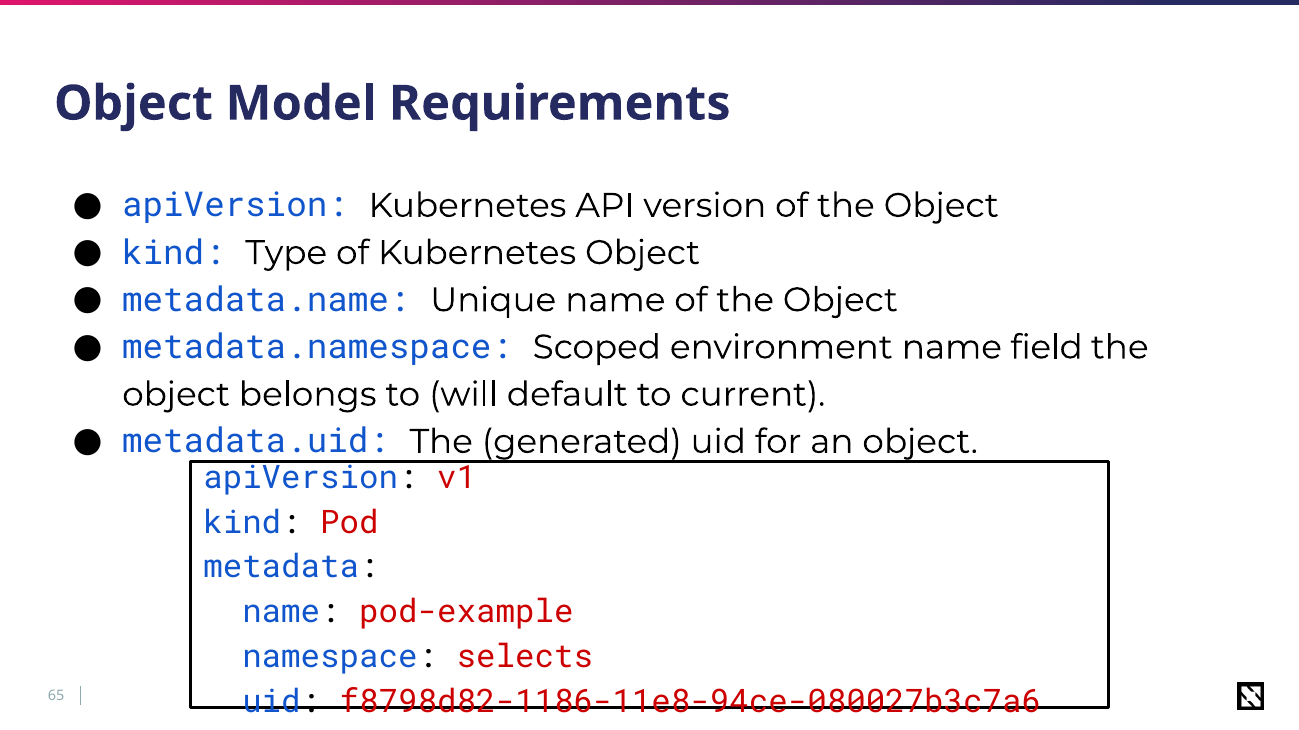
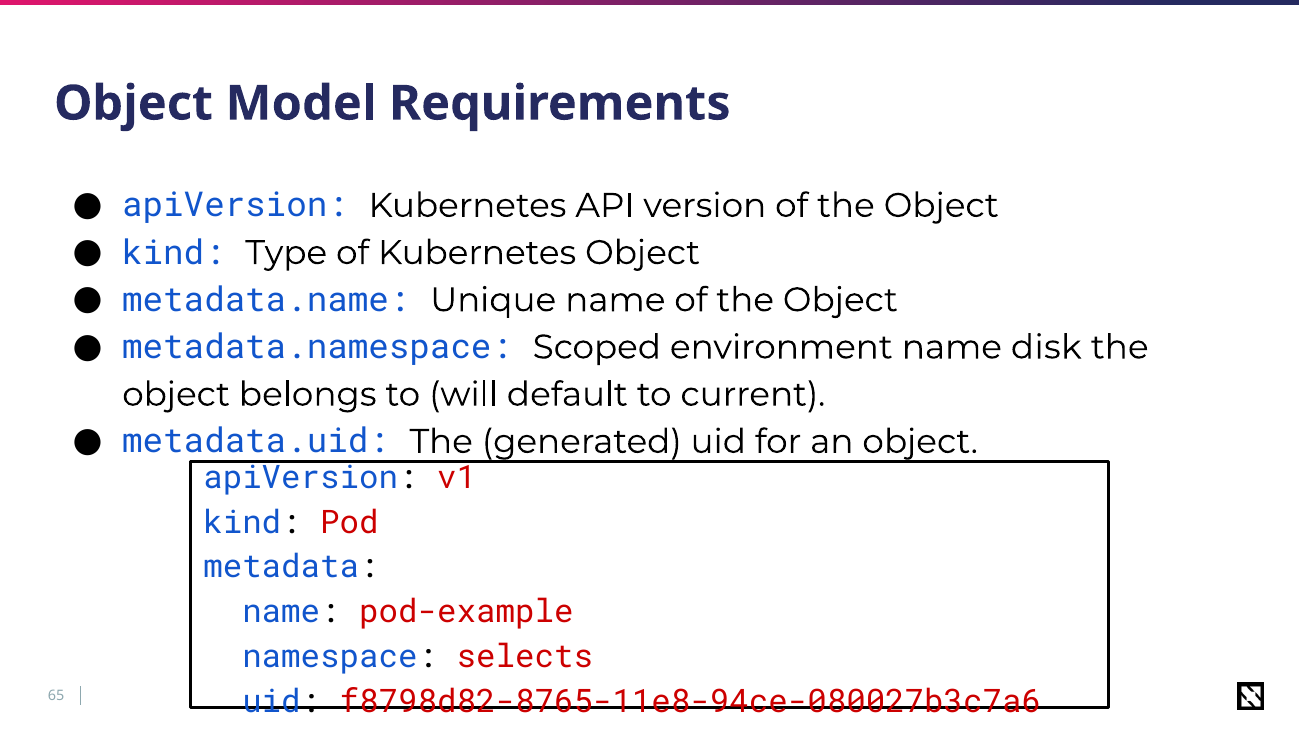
field: field -> disk (1046, 348)
f8798d82-1186-11e8-94ce-080027b3c7a6: f8798d82-1186-11e8-94ce-080027b3c7a6 -> f8798d82-8765-11e8-94ce-080027b3c7a6 (690, 702)
